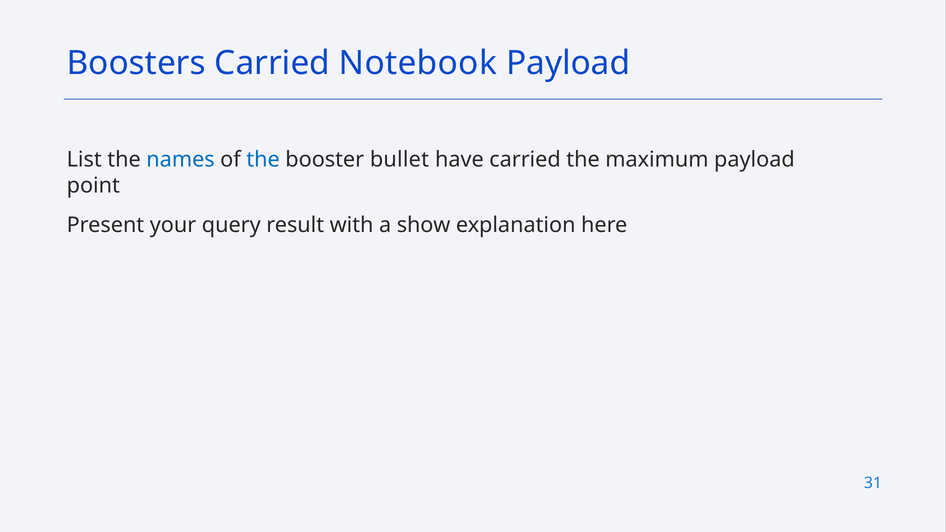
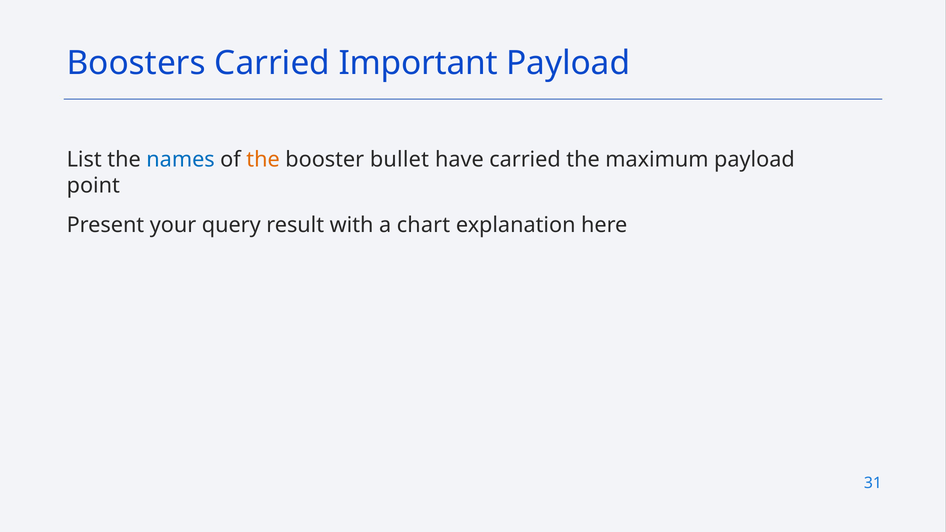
Notebook: Notebook -> Important (418, 63)
the colour: blue -> orange (263, 160)
show: show -> chart (423, 225)
